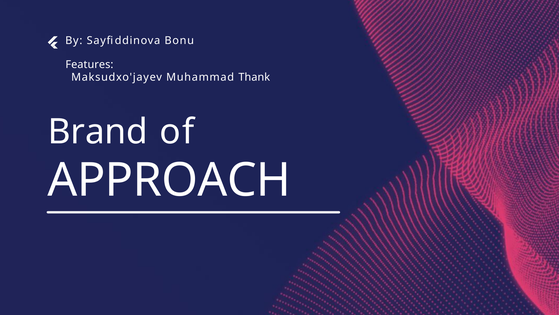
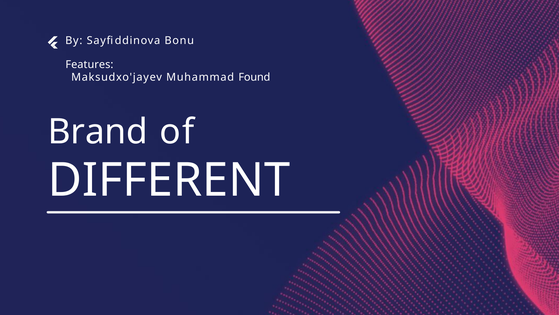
Thank: Thank -> Found (254, 77)
APPROACH: APPROACH -> DIFFERENT (169, 180)
